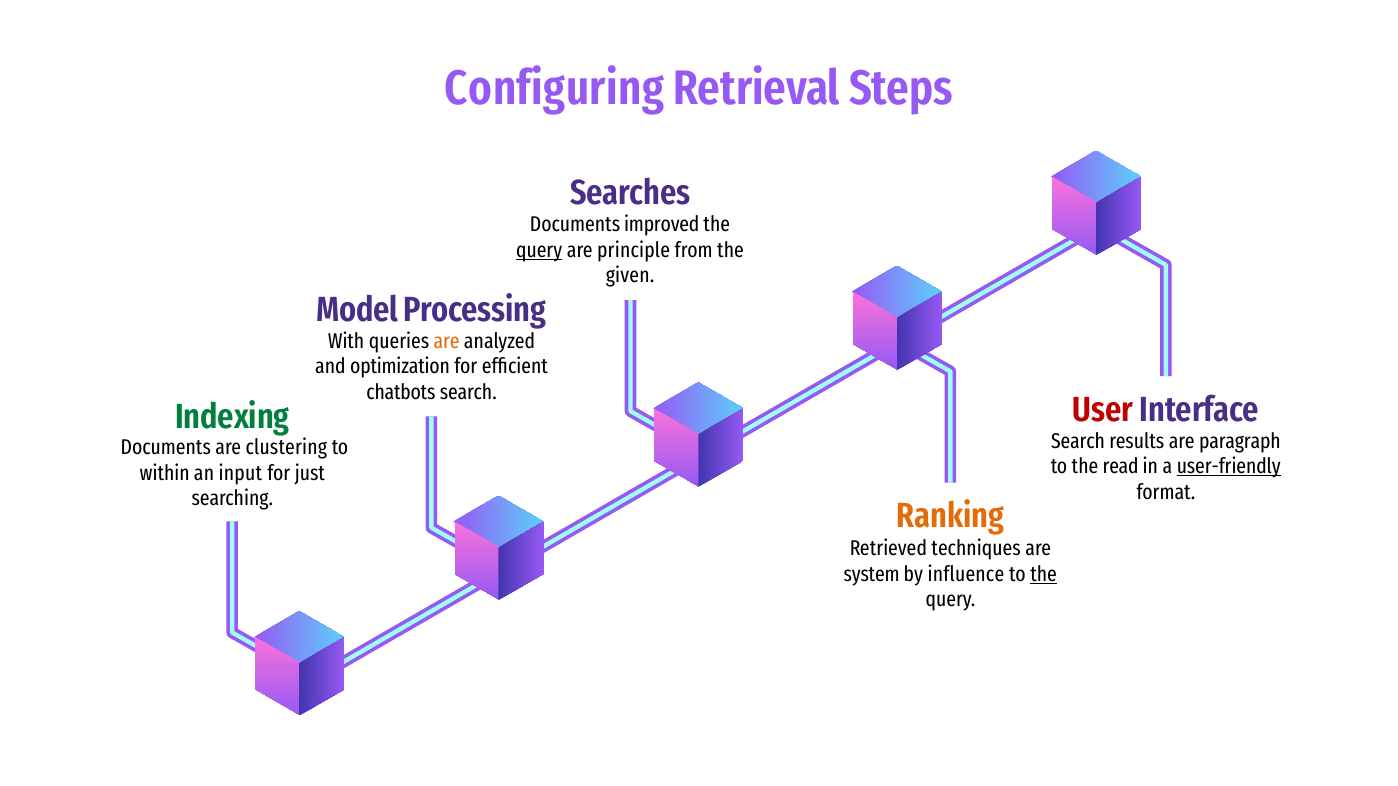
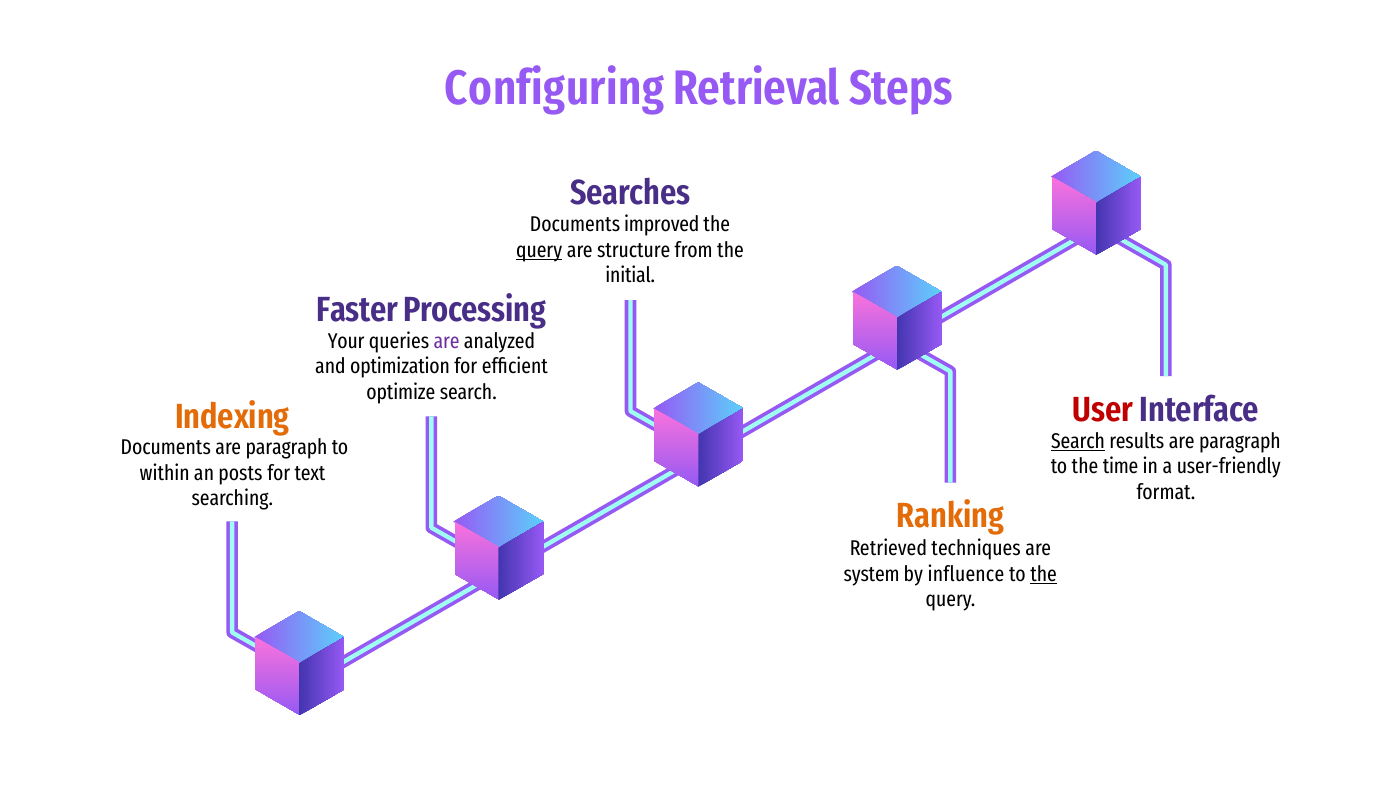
principle: principle -> structure (634, 250)
given: given -> initial (630, 276)
Model: Model -> Faster (357, 310)
With: With -> Your (346, 341)
are colour: orange -> purple (447, 341)
chatbots: chatbots -> optimize (401, 392)
Indexing colour: green -> orange (232, 417)
Search underline: none -> present (1078, 441)
Documents are clustering: clustering -> paragraph (287, 448)
read: read -> time (1121, 467)
user-friendly underline: present -> none (1229, 467)
input: input -> posts (241, 473)
just: just -> text (310, 473)
